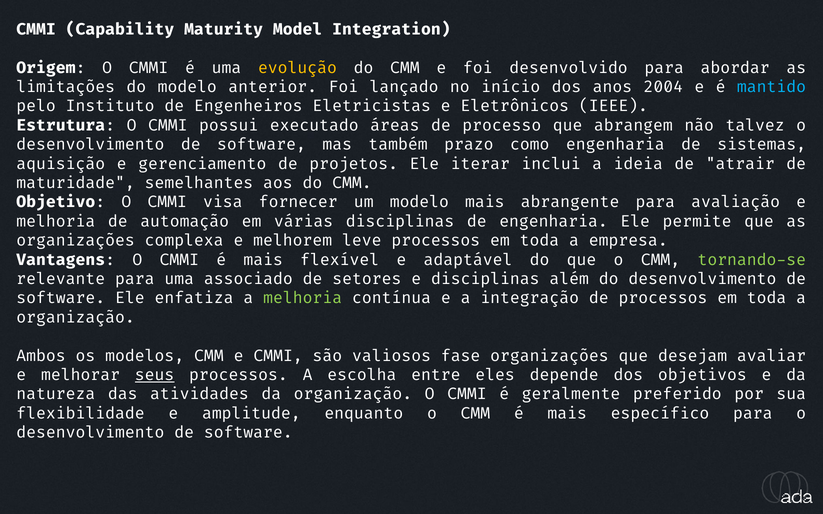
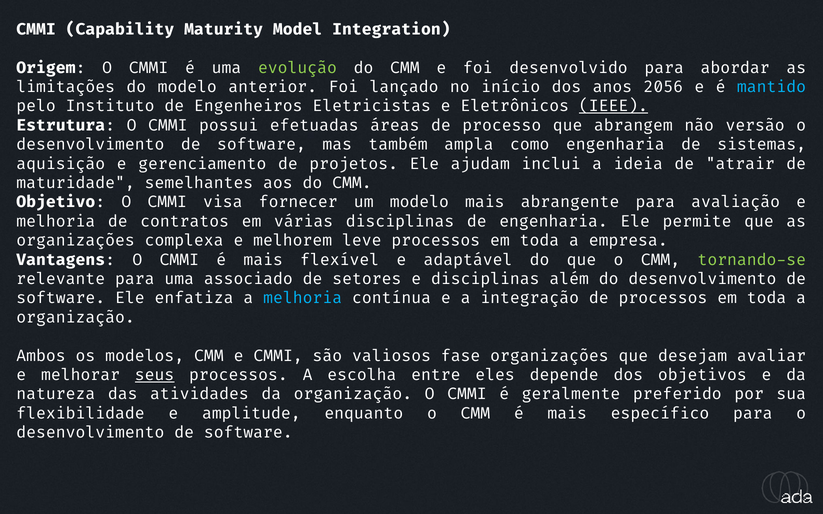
evolução colour: yellow -> light green (297, 68)
2004: 2004 -> 2056 (663, 87)
IEEE underline: none -> present (613, 106)
executado: executado -> efetuadas (314, 125)
talvez: talvez -> versão (755, 125)
prazo: prazo -> ampla (469, 145)
iterar: iterar -> ajudam (480, 164)
automação: automação -> contratos (185, 221)
melhoria colour: light green -> light blue (303, 298)
